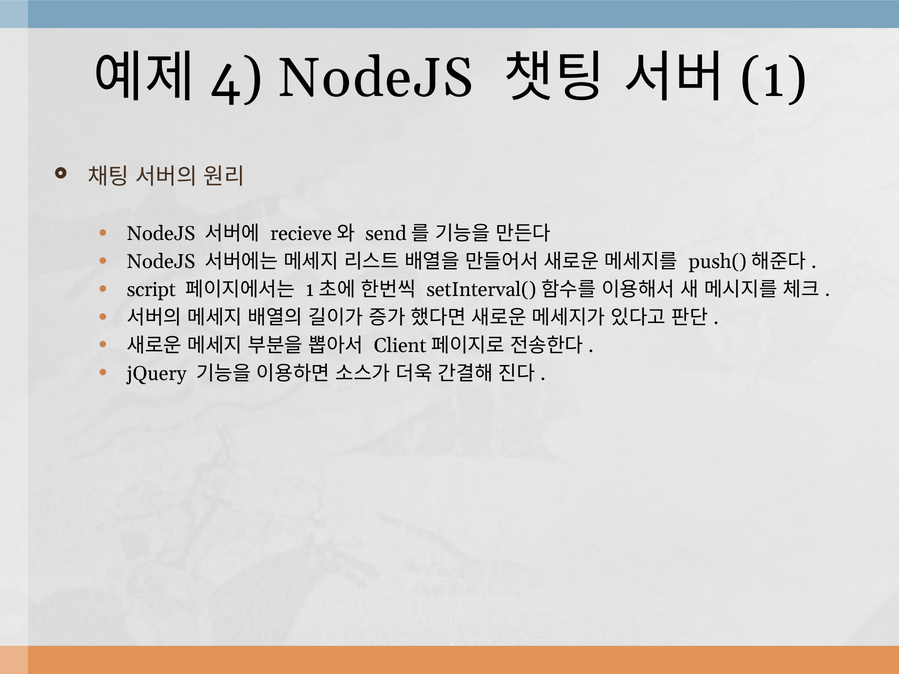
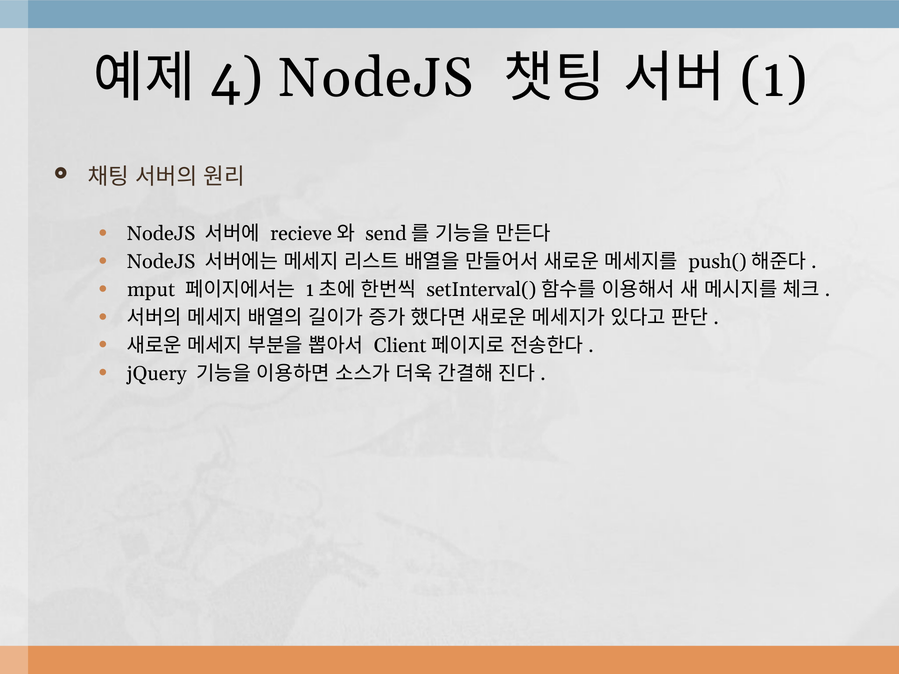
script: script -> mput (151, 290)
